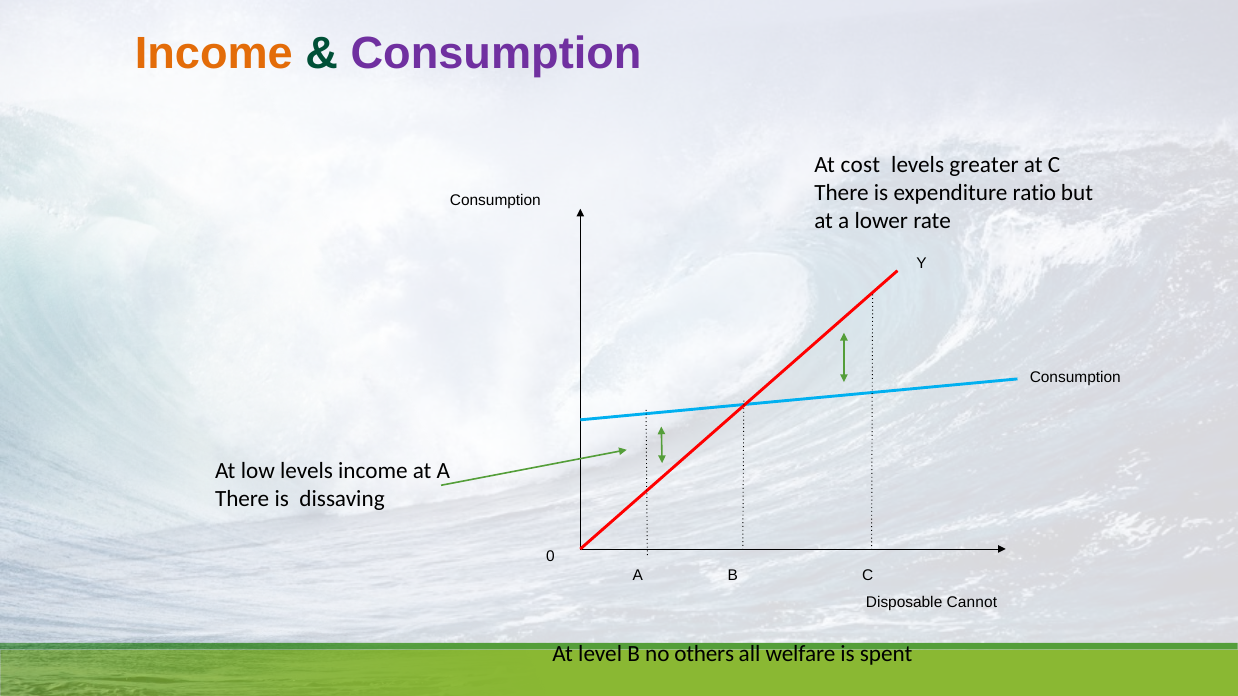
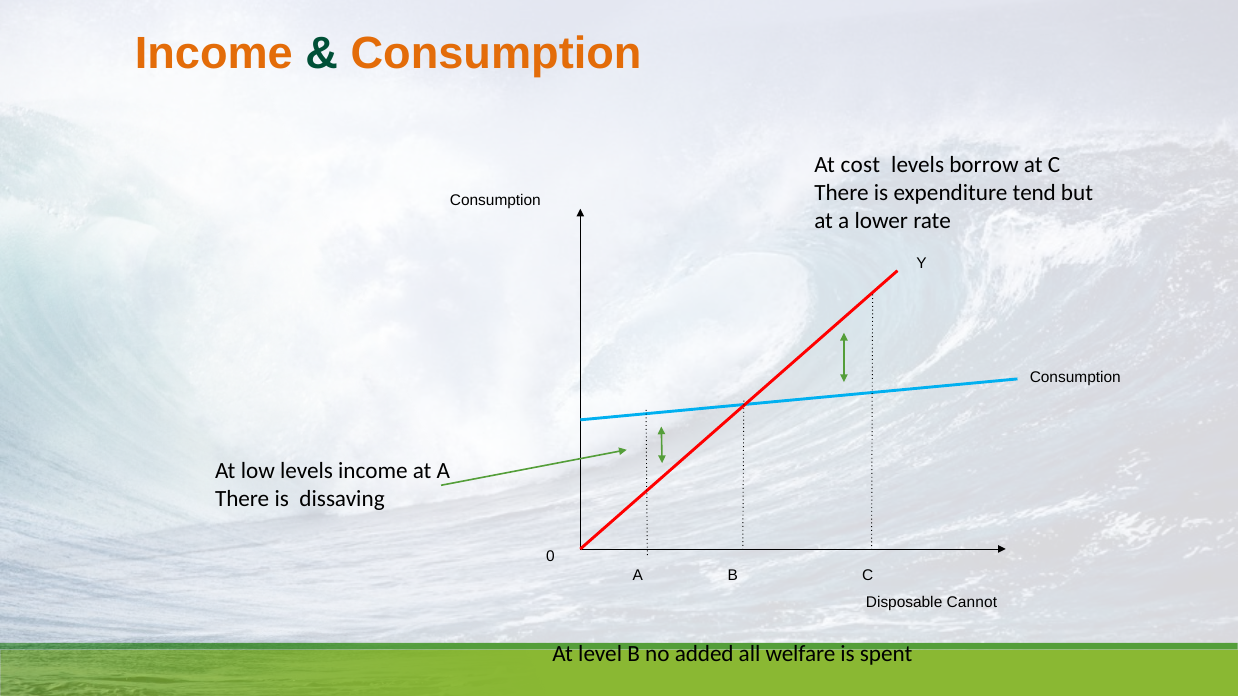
Consumption colour: purple -> orange (496, 54)
greater: greater -> borrow (984, 165)
ratio: ratio -> tend (1034, 193)
others: others -> added (704, 654)
